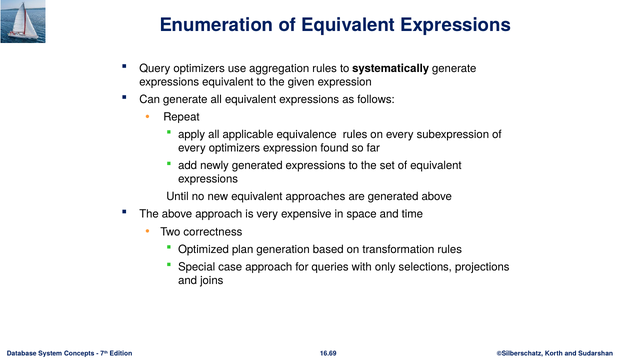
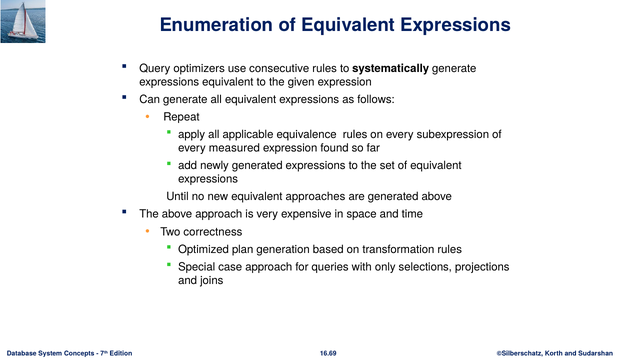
aggregation: aggregation -> consecutive (279, 68)
every optimizers: optimizers -> measured (234, 148)
